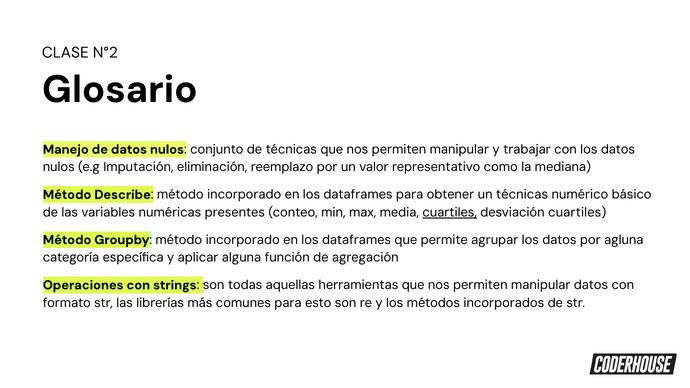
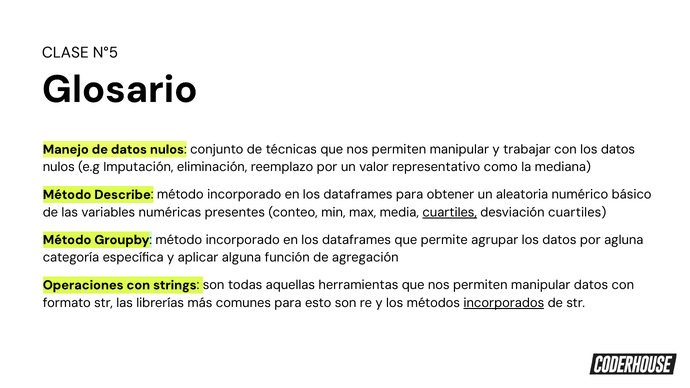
N°2: N°2 -> N°5 (105, 53)
un técnicas: técnicas -> aleatoria (522, 195)
incorporados underline: none -> present (504, 303)
